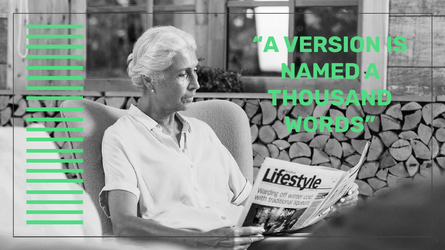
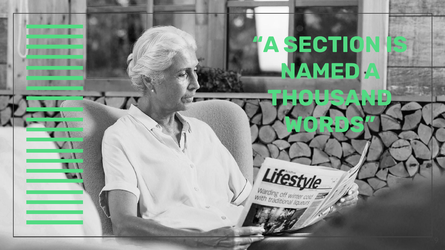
VERSION: VERSION -> SECTION (332, 45)
